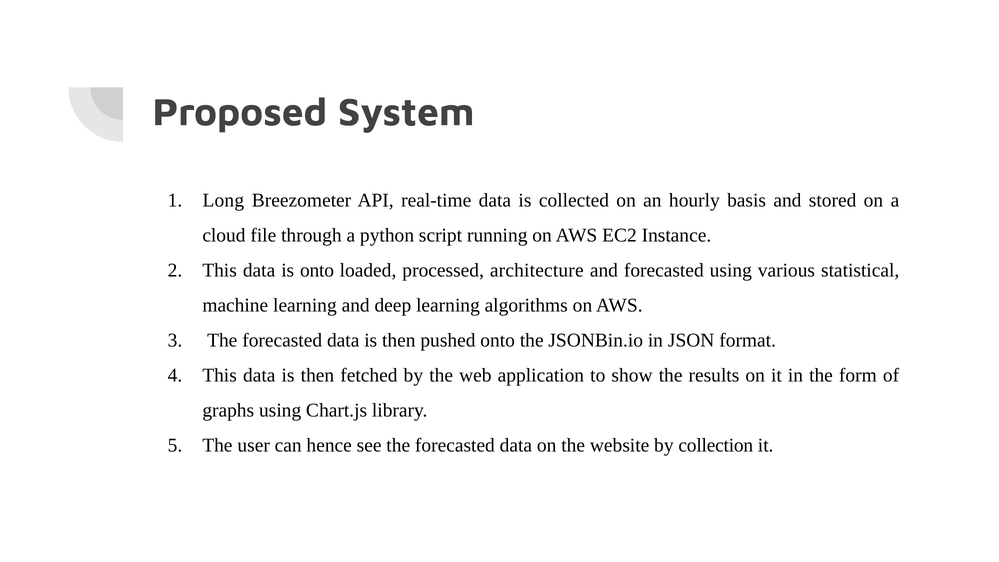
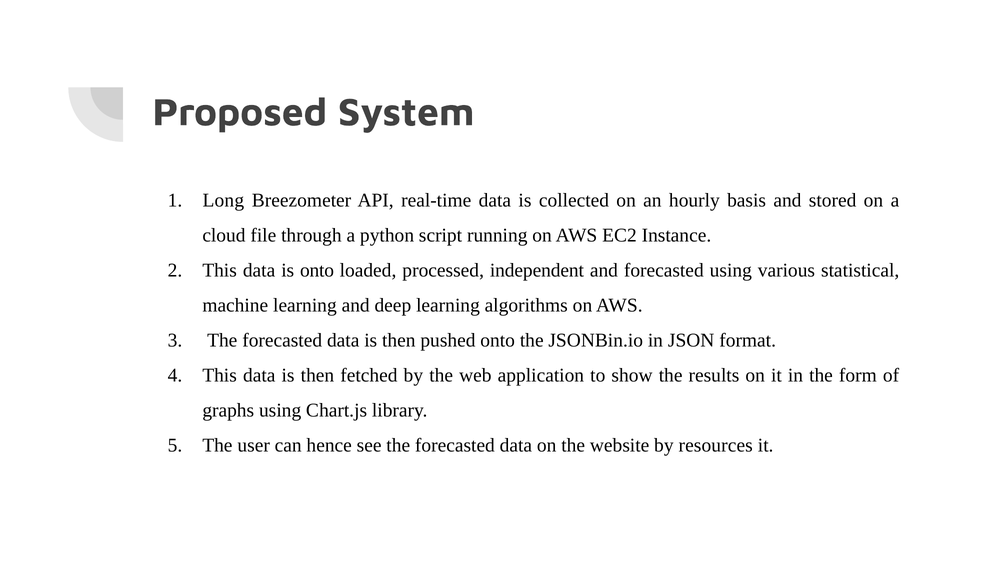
architecture: architecture -> independent (537, 270)
collection: collection -> resources (716, 445)
